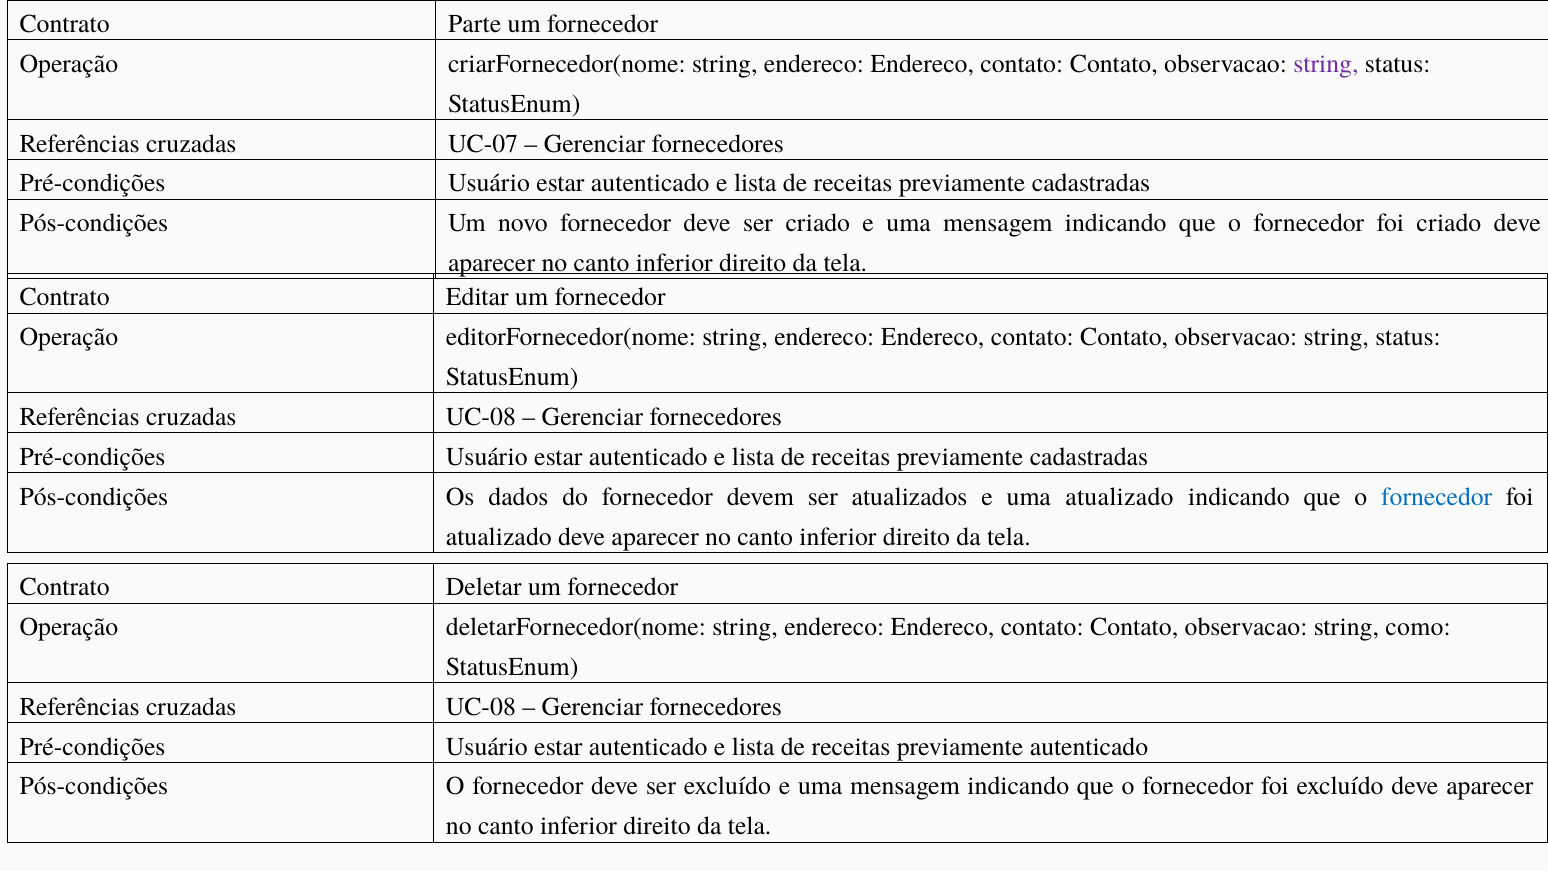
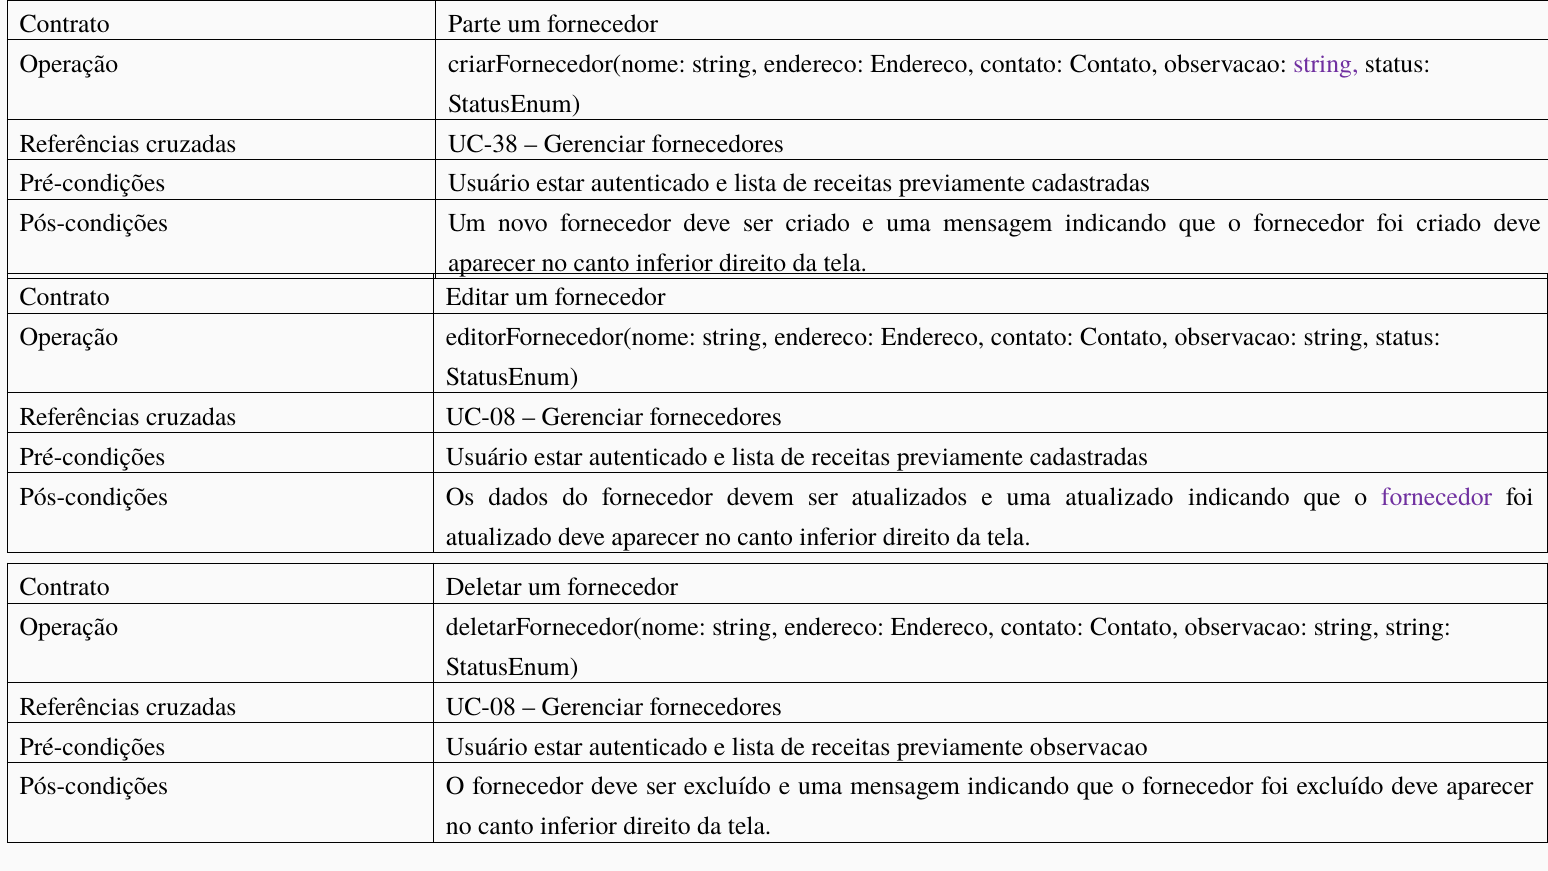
UC-07: UC-07 -> UC-38 (483, 144)
fornecedor colour: blue -> purple (1437, 497)
string como: como -> string (1418, 627)
previamente autenticado: autenticado -> observacao (1089, 746)
